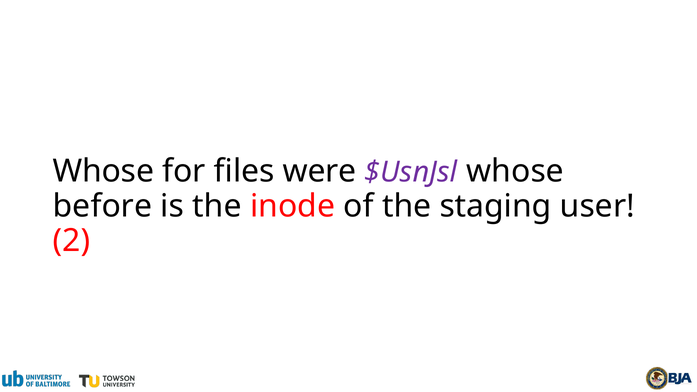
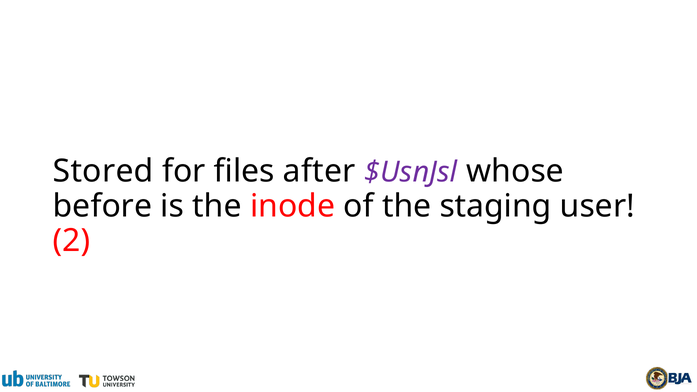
Whose: Whose -> Stored (103, 171)
were: were -> after (319, 171)
